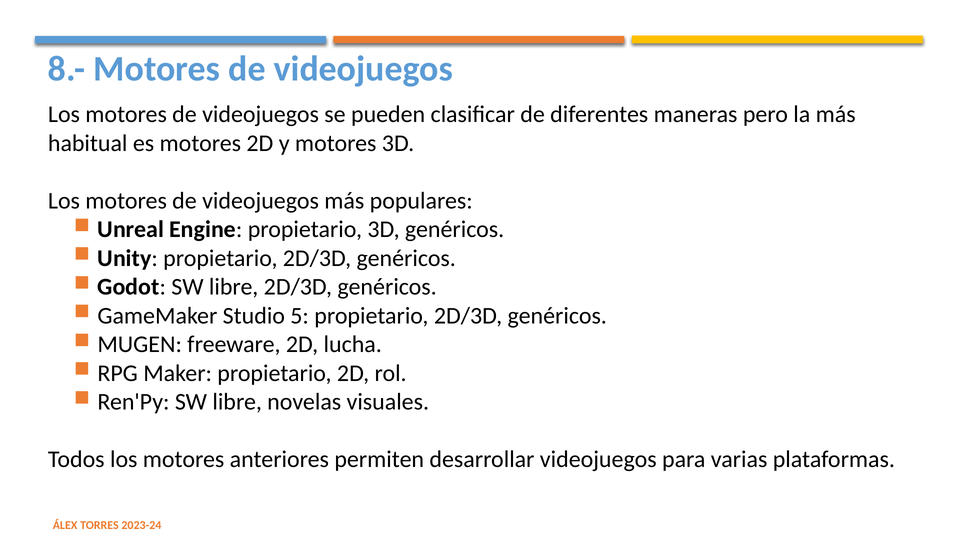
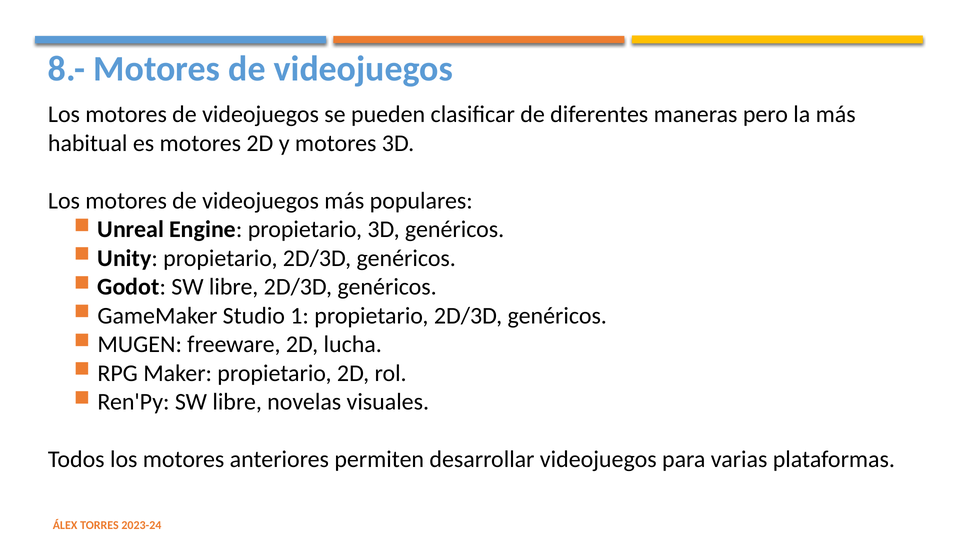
5: 5 -> 1 (300, 316)
